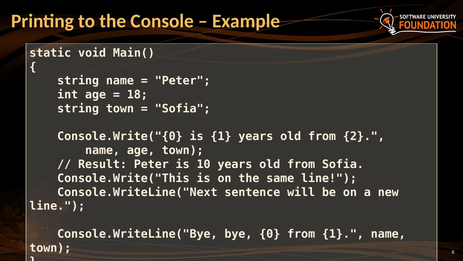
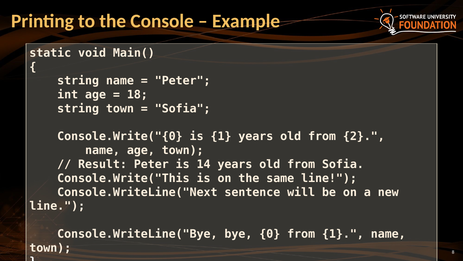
10: 10 -> 14 (204, 164)
